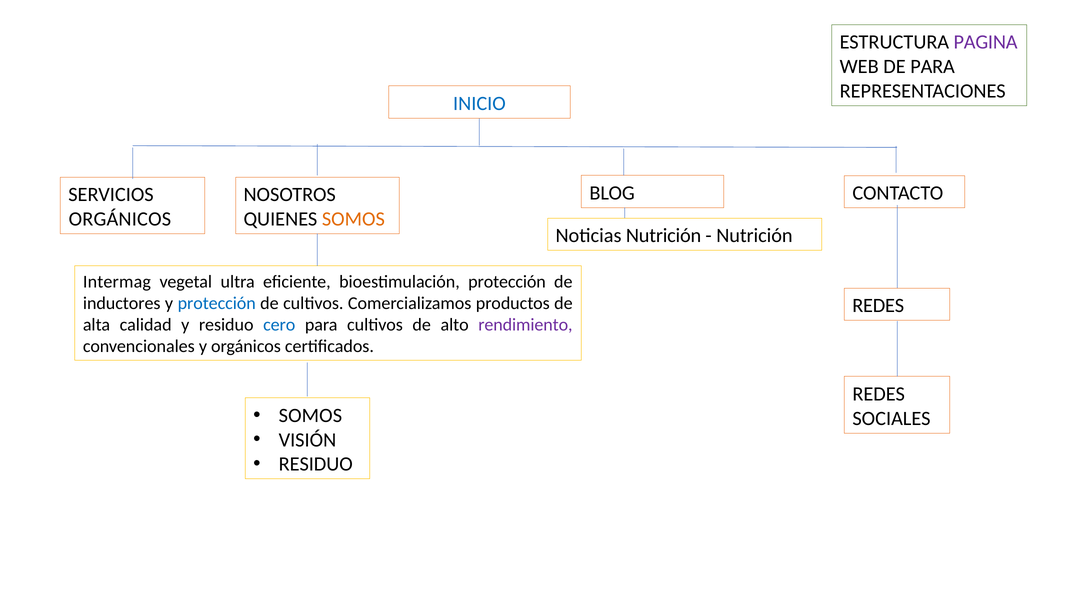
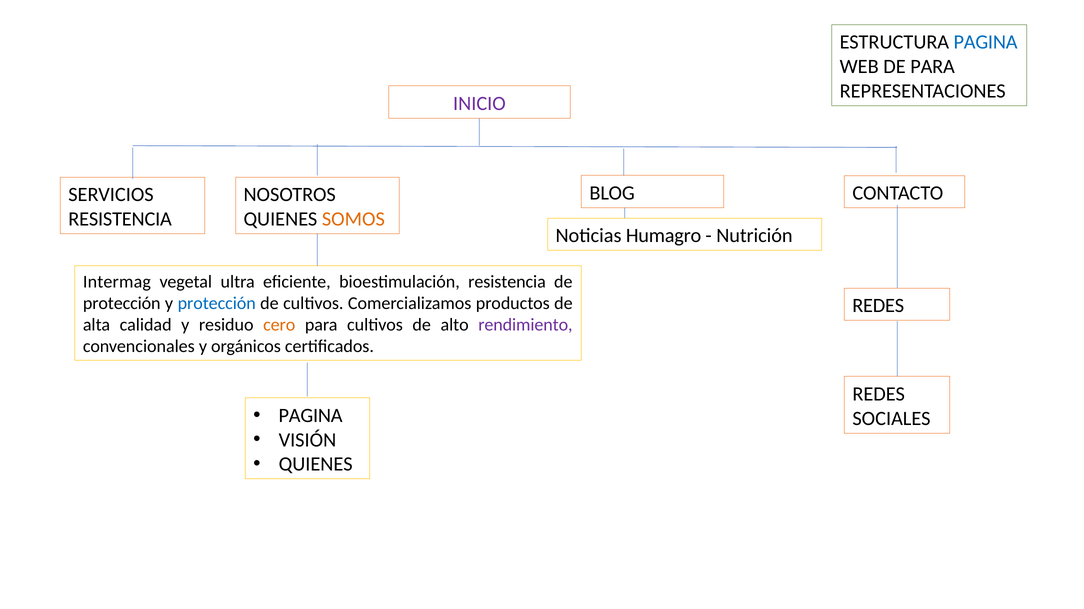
PAGINA colour: purple -> blue (986, 42)
INICIO colour: blue -> purple (479, 104)
ORGÁNICOS: ORGÁNICOS -> RESISTENCIA (120, 219)
Noticias Nutrición: Nutrición -> Humagro (664, 236)
bioestimulación protección: protección -> resistencia (507, 282)
inductores: inductores -> protección (122, 304)
cero colour: blue -> orange (279, 325)
SOMOS: SOMOS -> PAGINA (311, 416)
RESIDUO: RESIDUO -> QUIENES (316, 465)
